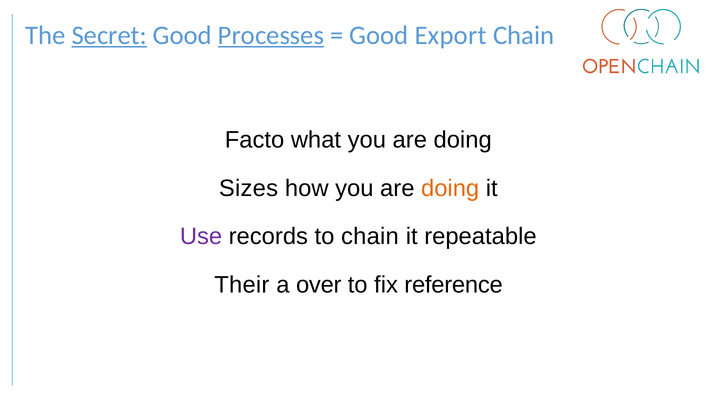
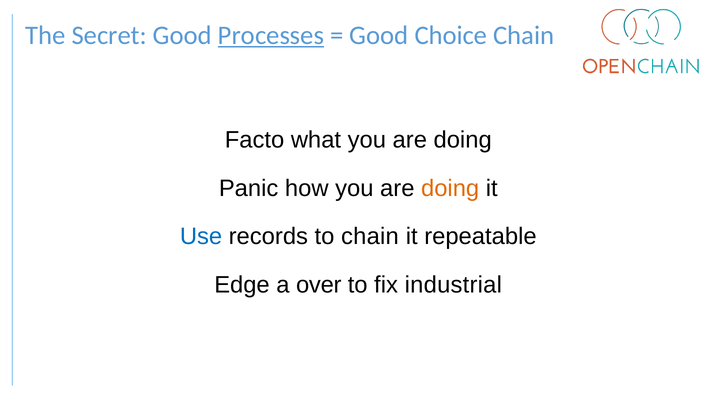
Secret underline: present -> none (109, 35)
Export: Export -> Choice (451, 35)
Sizes: Sizes -> Panic (249, 188)
Use colour: purple -> blue (201, 237)
Their: Their -> Edge (242, 285)
reference: reference -> industrial (453, 285)
